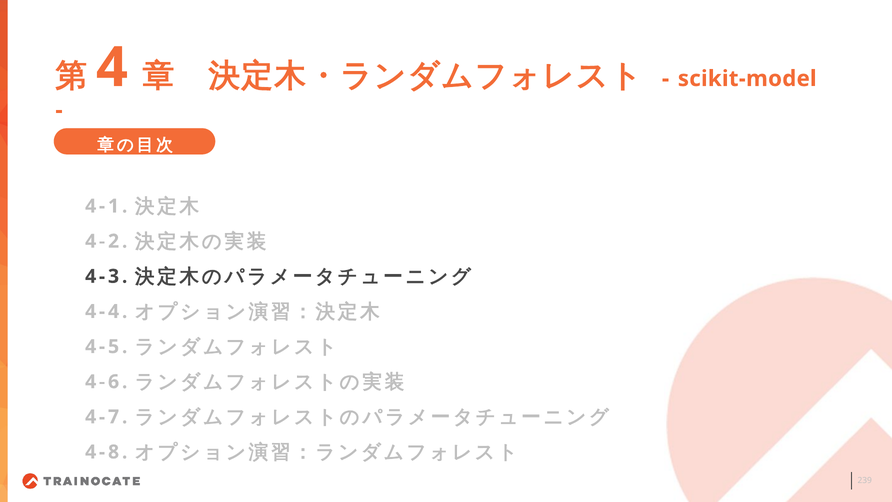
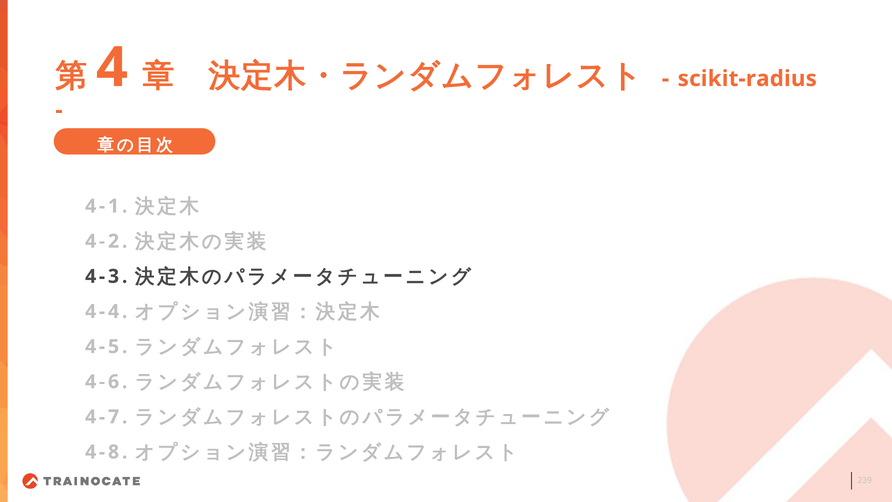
scikit-model: scikit-model -> scikit-radius (747, 79)
